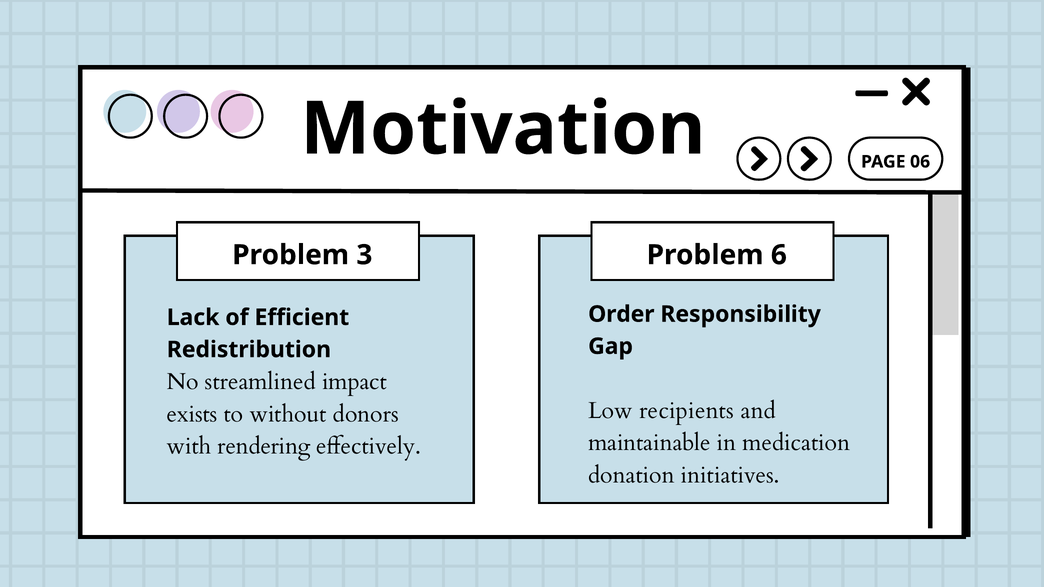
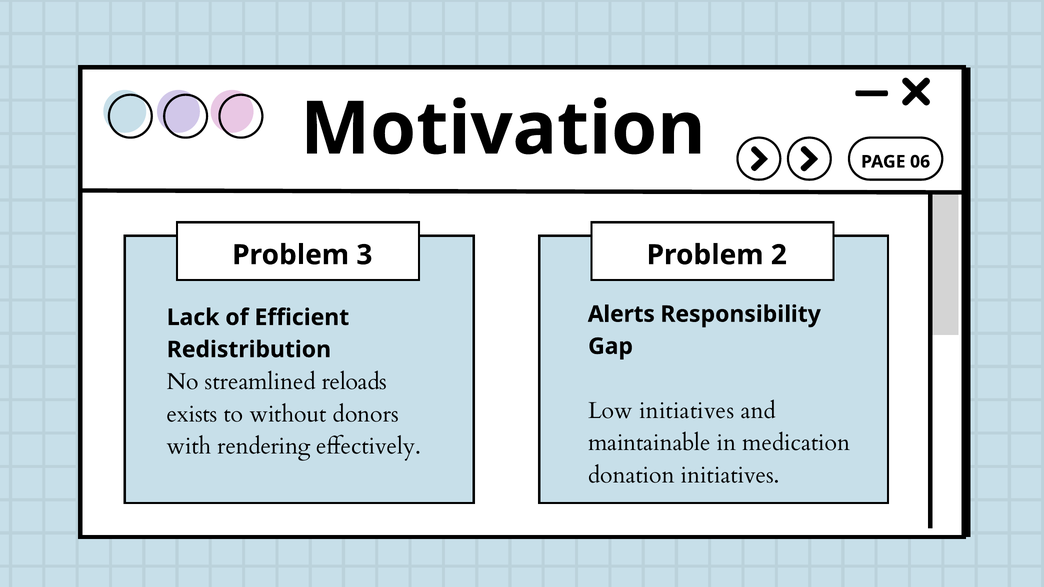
6: 6 -> 2 (779, 255)
Order: Order -> Alerts (621, 314)
impact: impact -> reloads (354, 382)
Low recipients: recipients -> initiatives (687, 411)
